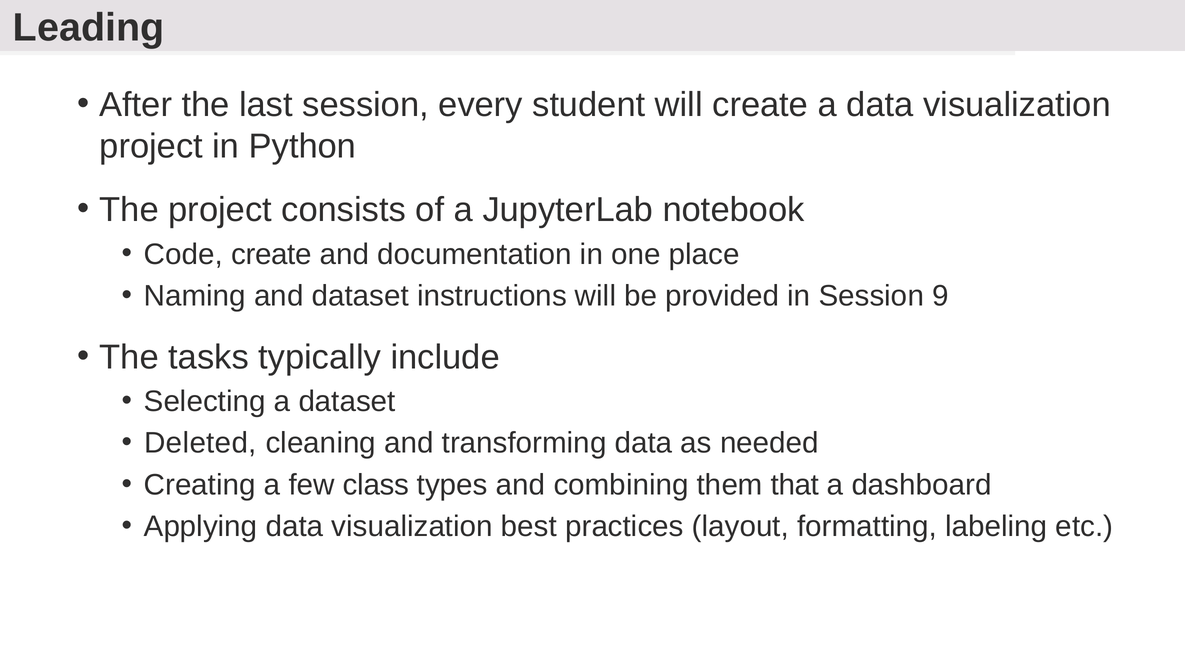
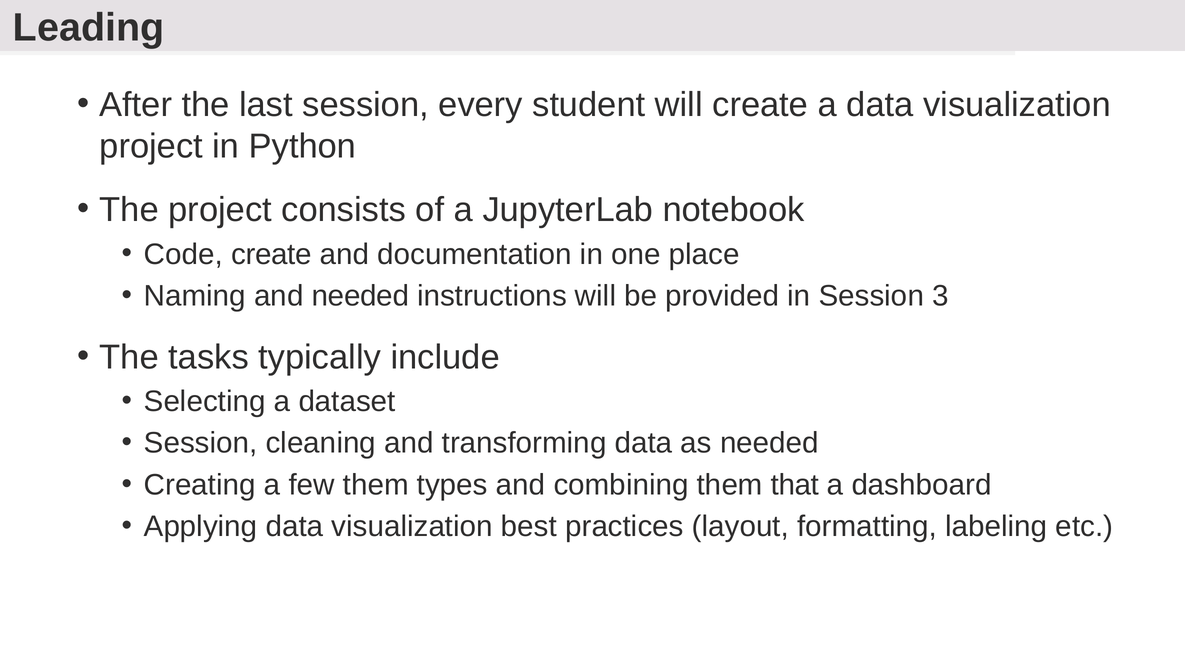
and dataset: dataset -> needed (360, 296)
9: 9 -> 3 (940, 296)
Deleted: Deleted -> Session (201, 443)
few class: class -> them (376, 485)
